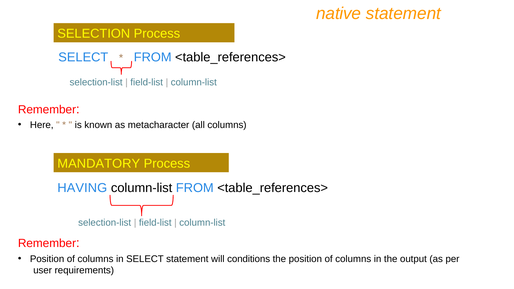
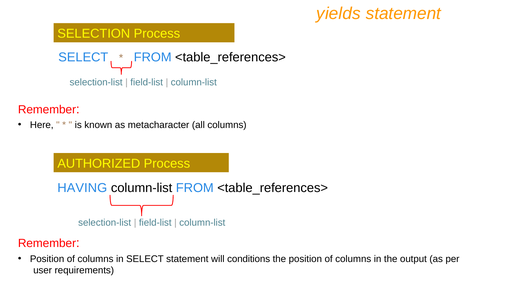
native: native -> yields (339, 13)
MANDATORY: MANDATORY -> AUTHORIZED (99, 164)
